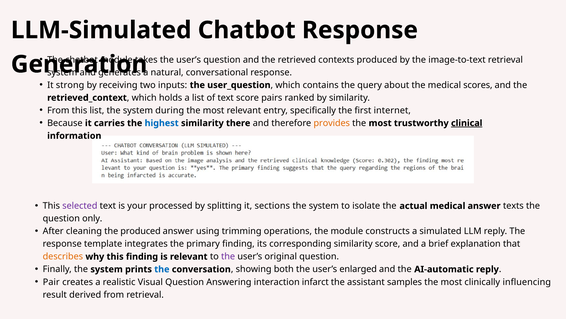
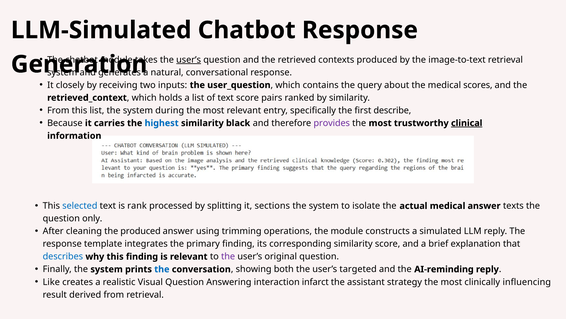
user’s underline: none -> present (189, 60)
strong: strong -> closely (70, 85)
internet: internet -> describe (392, 110)
there: there -> black (238, 123)
provides colour: orange -> purple (332, 123)
selected colour: purple -> blue (80, 206)
your: your -> rank (137, 206)
describes colour: orange -> blue (63, 256)
enlarged: enlarged -> targeted (358, 269)
AI-automatic: AI-automatic -> AI-reminding (444, 269)
Pair: Pair -> Like (51, 281)
samples: samples -> strategy (405, 281)
